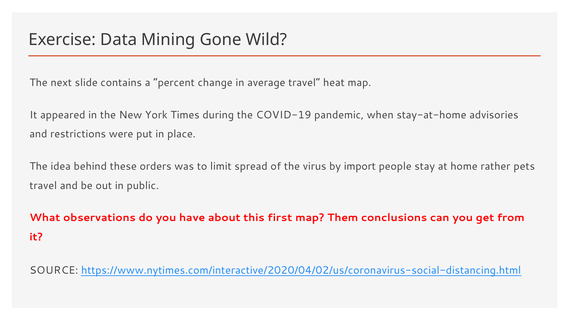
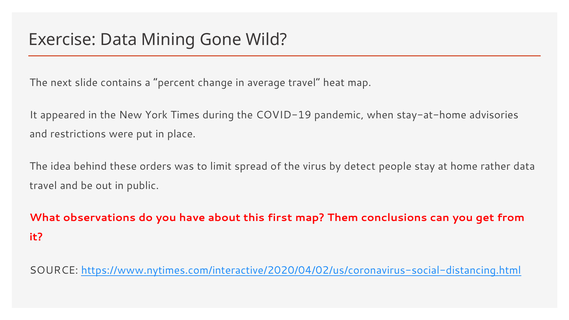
import: import -> detect (360, 166)
rather pets: pets -> data (524, 166)
